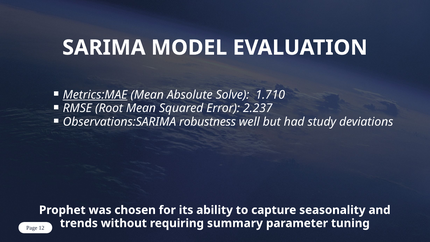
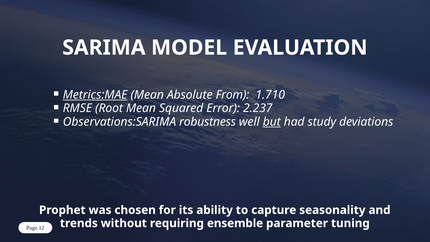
Solve: Solve -> From (233, 95)
but underline: none -> present (272, 122)
summary: summary -> ensemble (235, 223)
